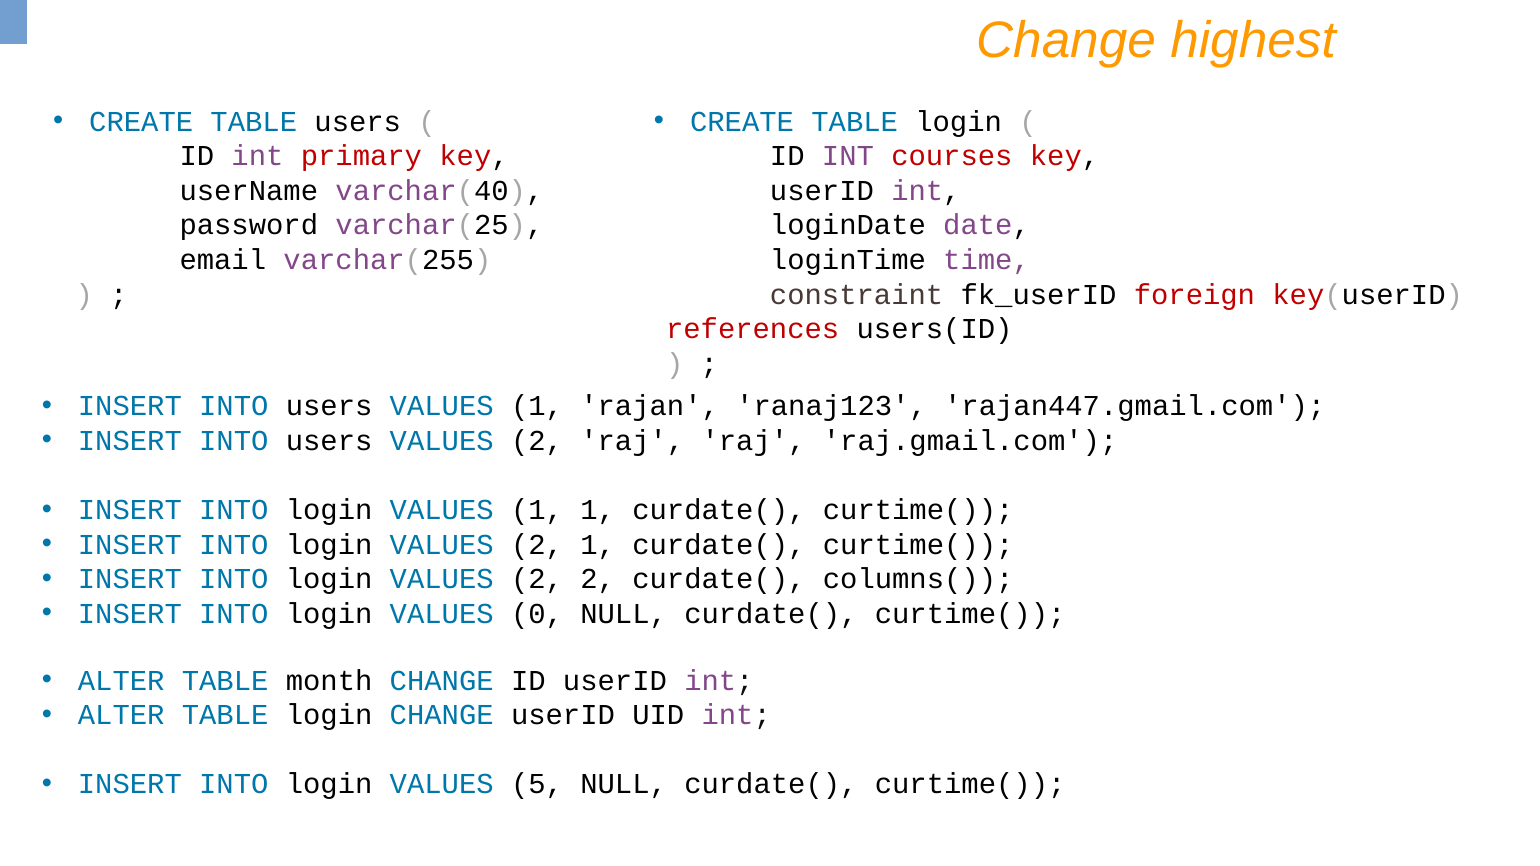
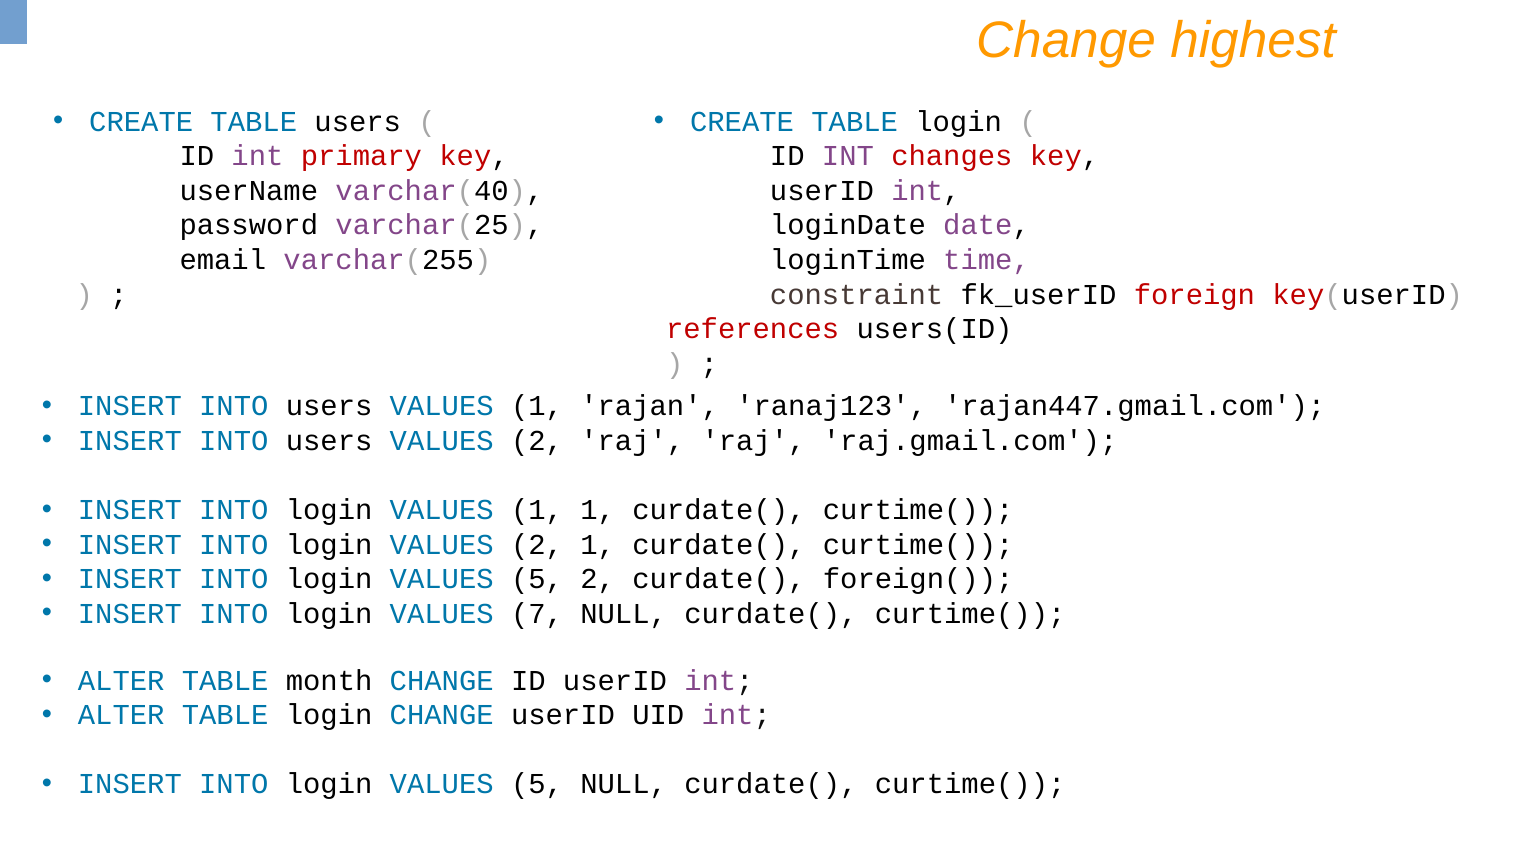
courses: courses -> changes (952, 156)
2: 2 -> 5 (537, 579)
columns(: columns( -> foreign( (918, 579)
0: 0 -> 7 (537, 614)
